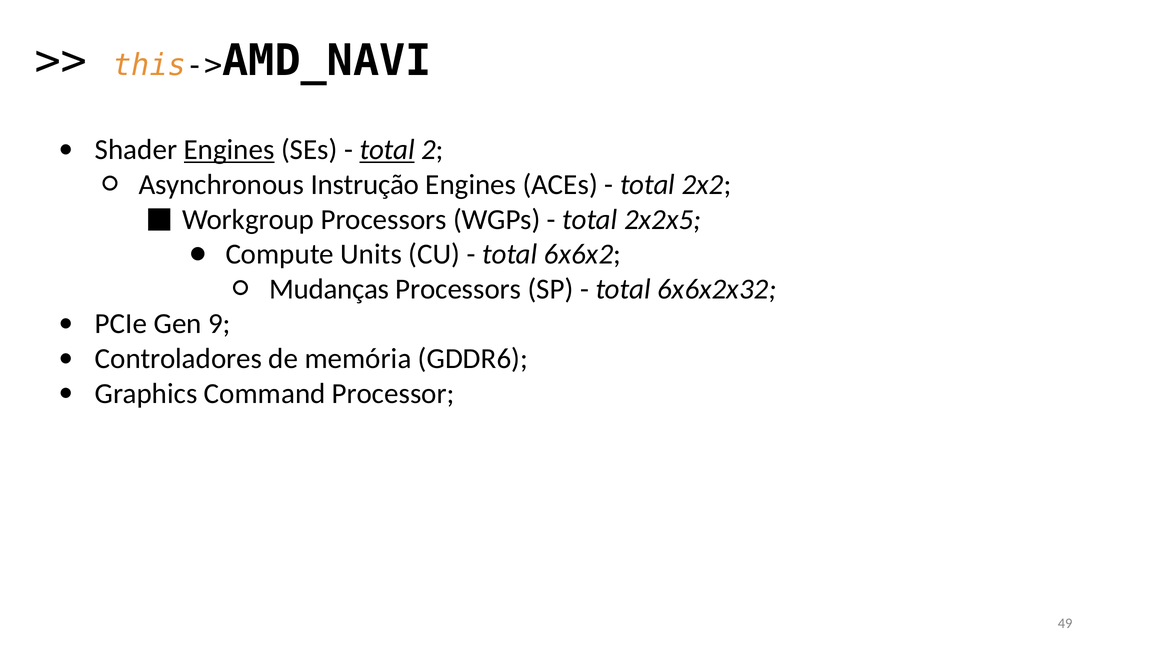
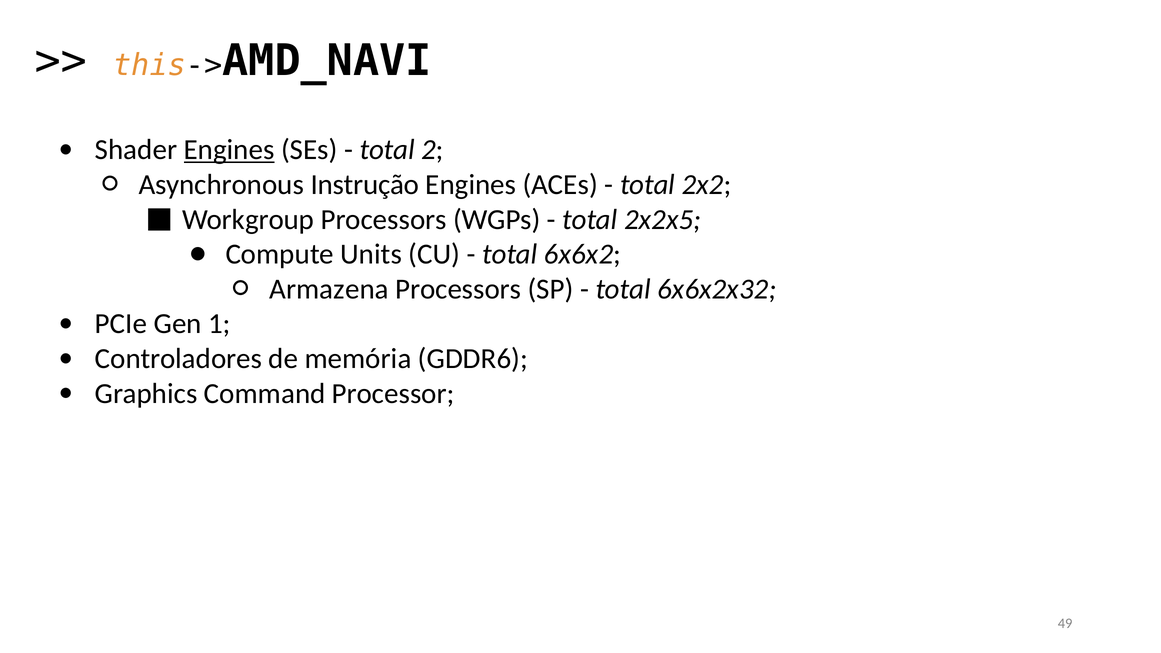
total underline: present -> none (387, 150)
Mudanças: Mudanças -> Armazena (329, 289)
9: 9 -> 1 (219, 324)
